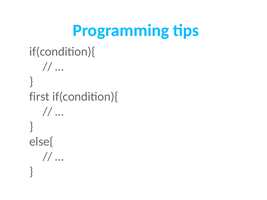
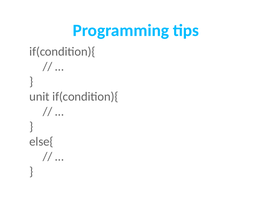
first: first -> unit (39, 97)
